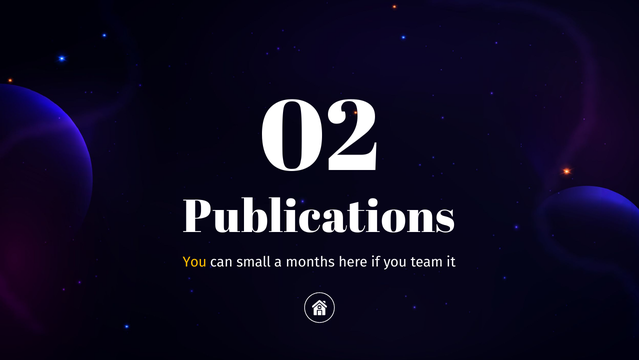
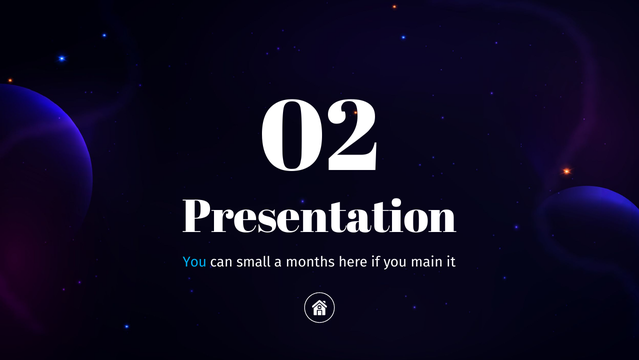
Publications: Publications -> Presentation (320, 217)
You colour: yellow -> light blue (195, 262)
team: team -> main (427, 262)
